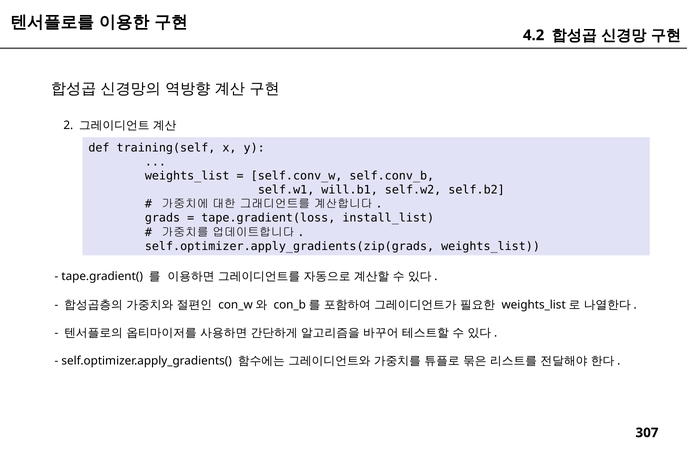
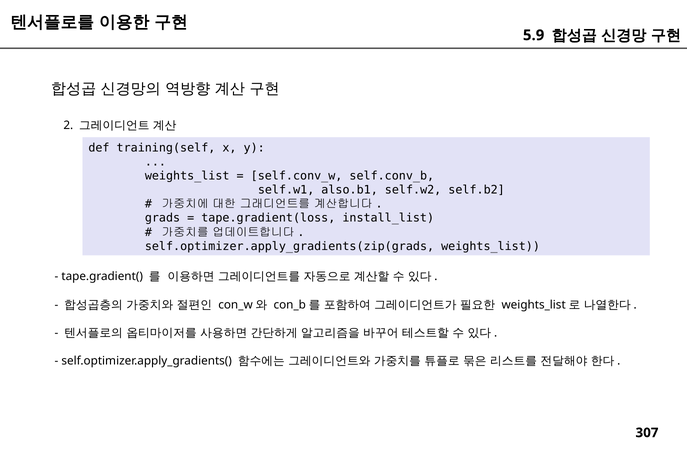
4.2: 4.2 -> 5.9 (534, 35)
will.b1: will.b1 -> also.b1 (350, 190)
